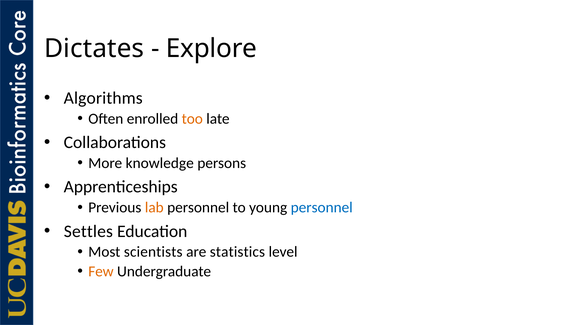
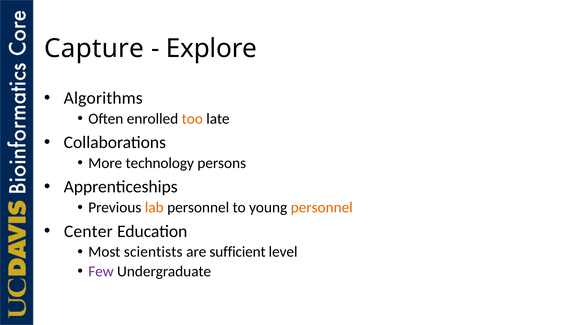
Dictates: Dictates -> Capture (94, 49)
knowledge: knowledge -> technology (160, 163)
personnel colour: blue -> orange (322, 208)
Settles: Settles -> Center (88, 231)
statistics: statistics -> sufficient (238, 252)
Few colour: orange -> purple (101, 272)
